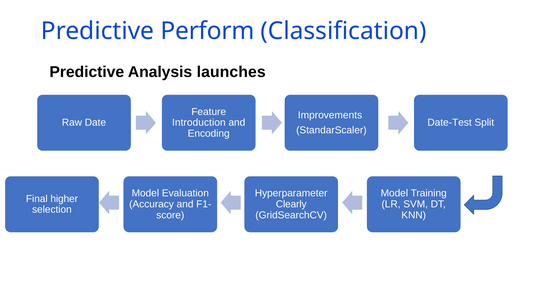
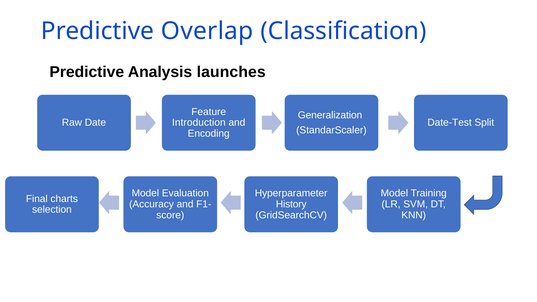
Perform: Perform -> Overlap (207, 31)
Improvements: Improvements -> Generalization (330, 115)
higher: higher -> charts (64, 199)
Clearly: Clearly -> History (291, 204)
